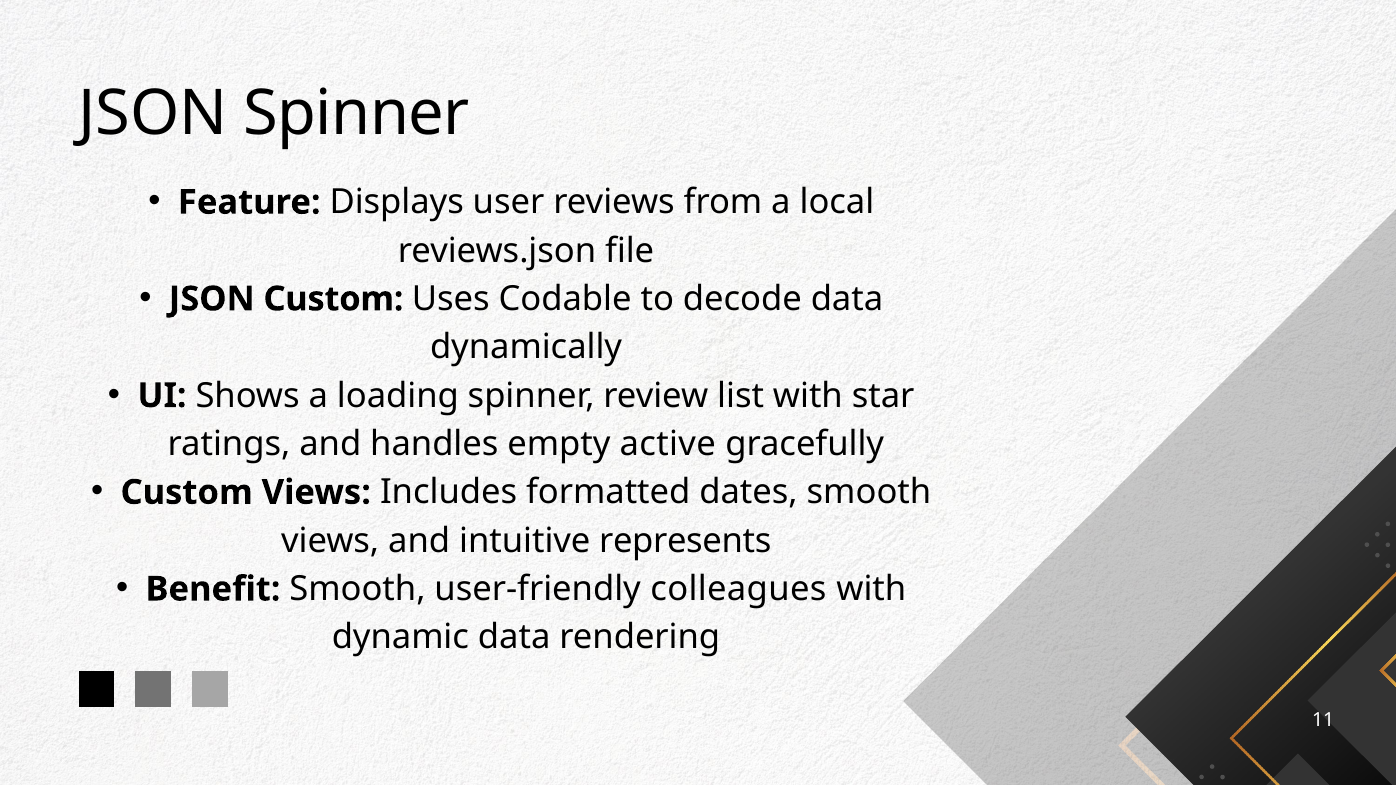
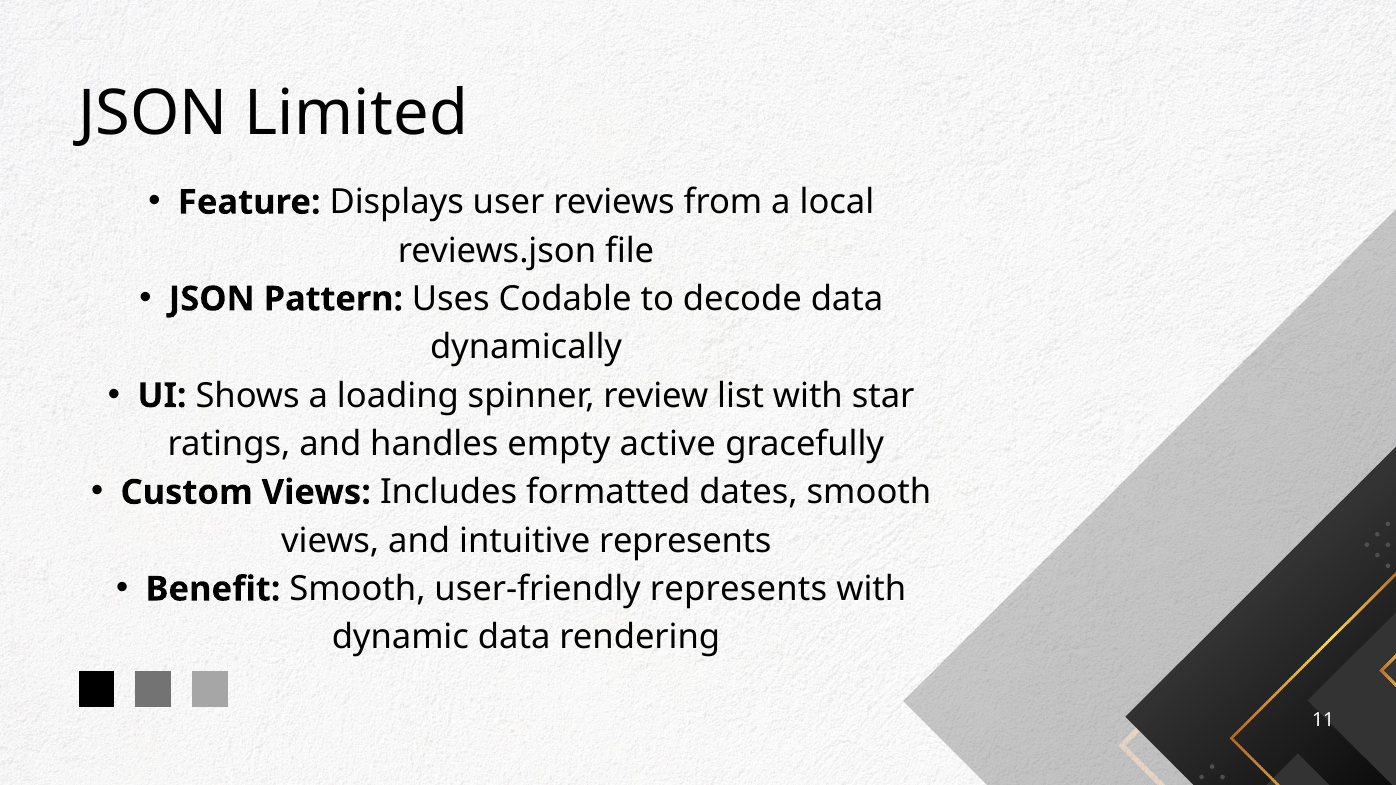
JSON Spinner: Spinner -> Limited (356, 114)
JSON Custom: Custom -> Pattern (333, 299)
user-friendly colleagues: colleagues -> represents (738, 589)
